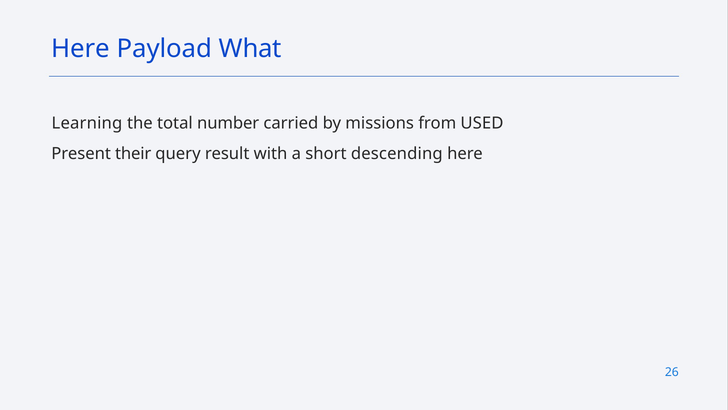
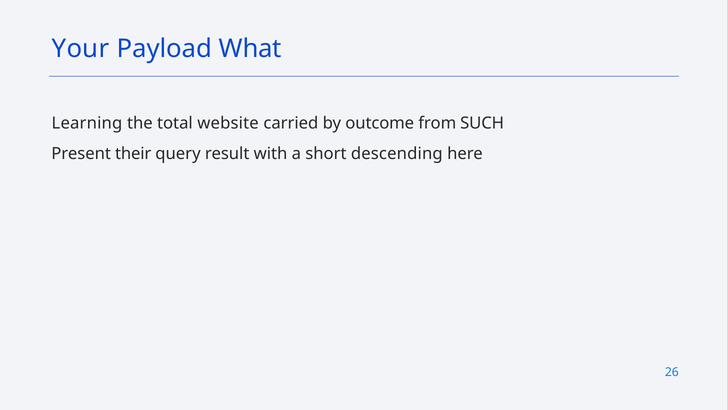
Here: Here -> Your (81, 49)
number: number -> website (228, 123)
missions: missions -> outcome (380, 123)
USED: USED -> SUCH (482, 123)
